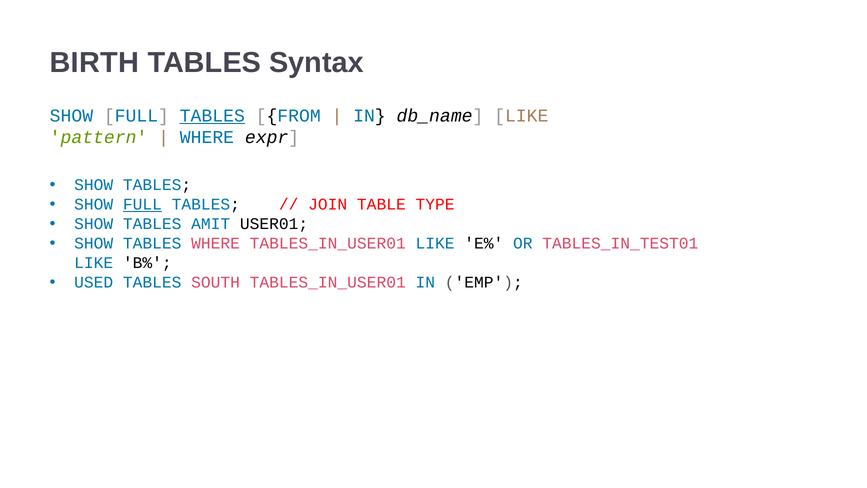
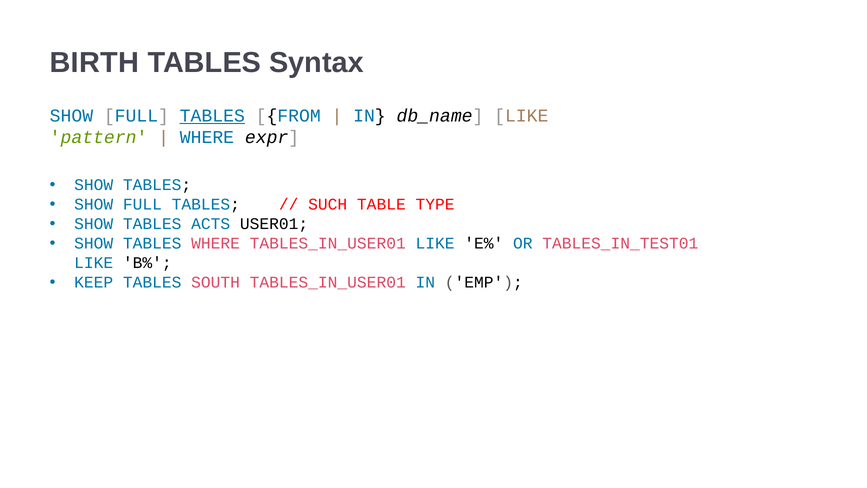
FULL underline: present -> none (142, 204)
JOIN: JOIN -> SUCH (328, 204)
AMIT: AMIT -> ACTS (211, 224)
USED: USED -> KEEP (94, 282)
